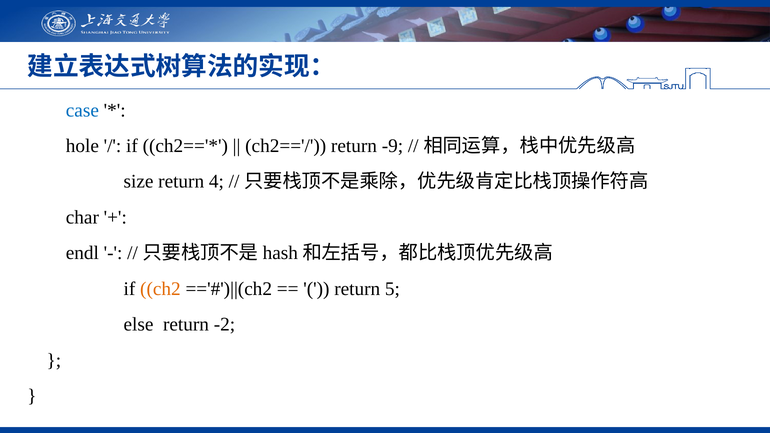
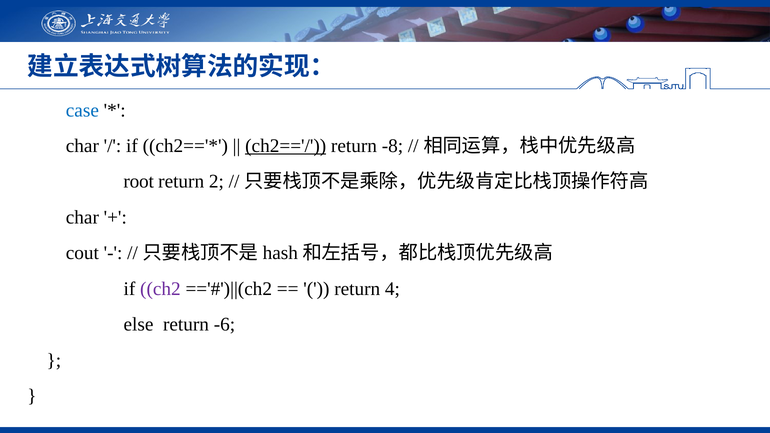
hole: hole -> char (82, 146)
ch2=='/ underline: none -> present (286, 146)
-9: -9 -> -8 (392, 146)
size: size -> root (139, 182)
4: 4 -> 2 (216, 182)
endl: endl -> cout (82, 253)
ch2 colour: orange -> purple (160, 289)
5: 5 -> 4 (392, 289)
-2: -2 -> -6 (224, 325)
